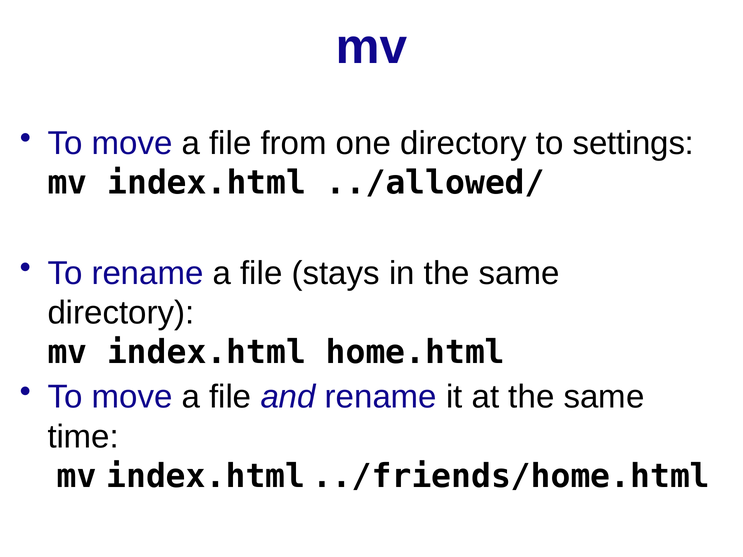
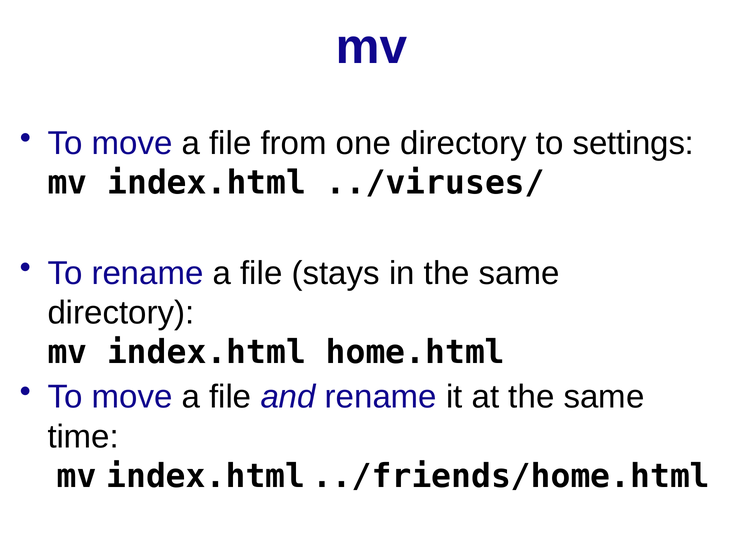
../allowed/: ../allowed/ -> ../viruses/ (435, 183)
